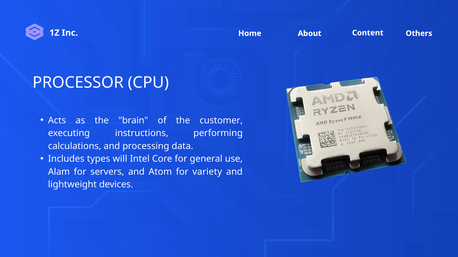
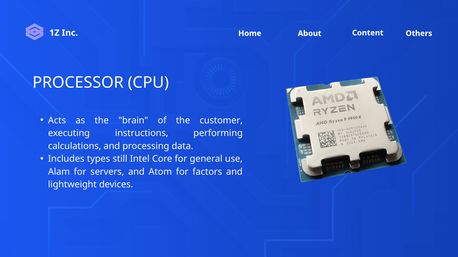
will: will -> still (120, 159)
variety: variety -> factors (207, 172)
